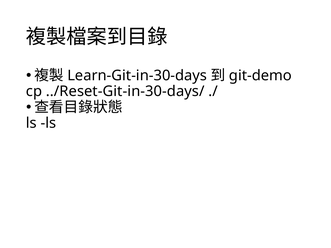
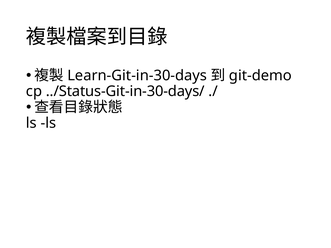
../Reset-Git-in-30-days/: ../Reset-Git-in-30-days/ -> ../Status-Git-in-30-days/ (125, 91)
